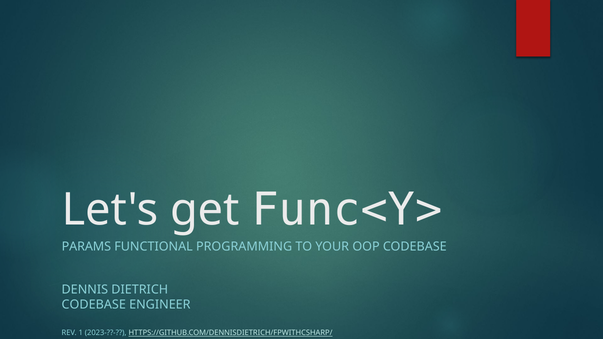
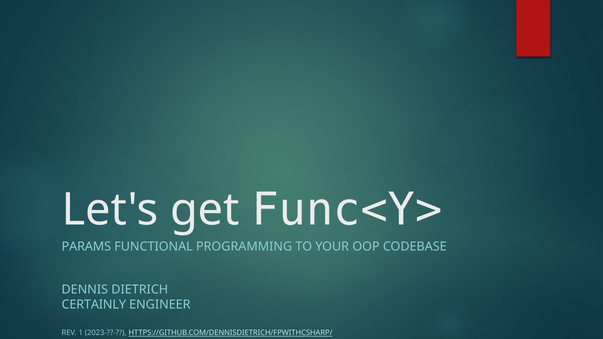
CODEBASE: CODEBASE -> CERTAINLY (94, 305)
